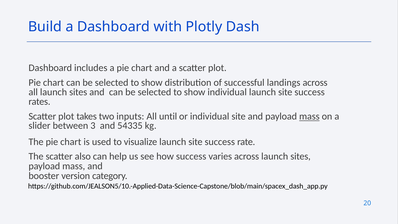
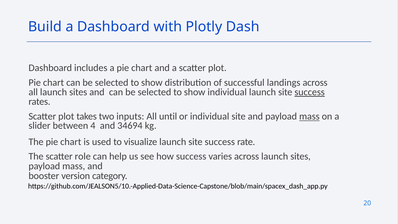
success underline: none -> present (310, 92)
3: 3 -> 4 (93, 126)
54335: 54335 -> 34694 (130, 126)
also: also -> role (83, 156)
